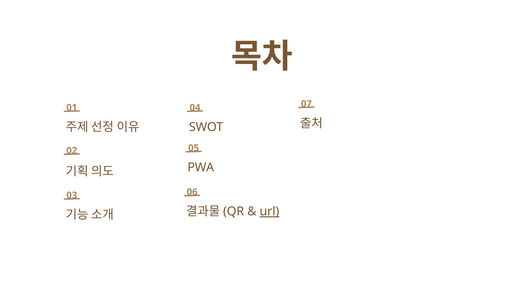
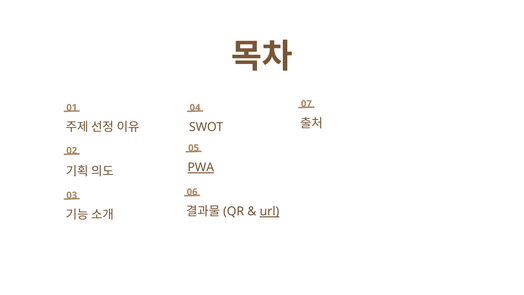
PWA underline: none -> present (201, 167)
